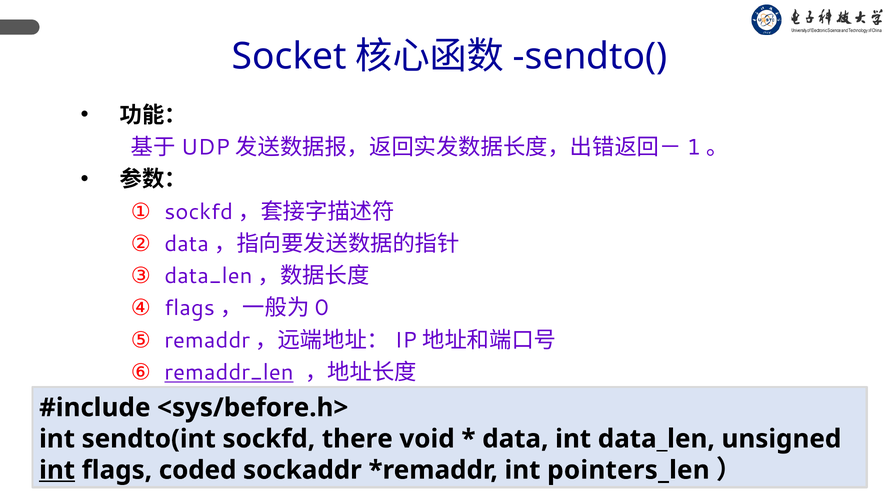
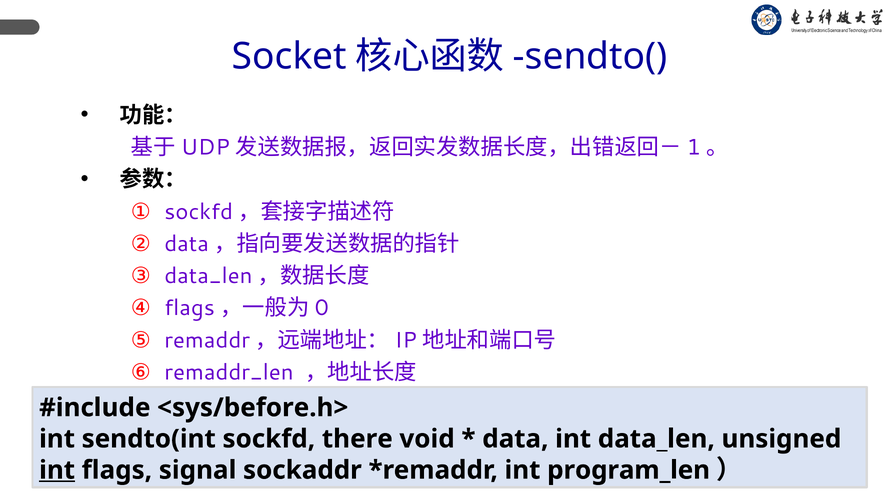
remaddr_len underline: present -> none (229, 372)
coded: coded -> signal (198, 470)
pointers_len: pointers_len -> program_len (629, 470)
